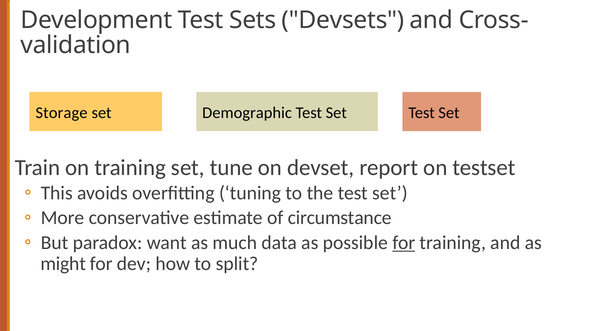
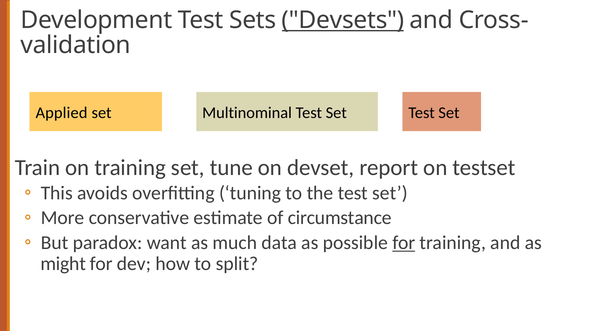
Devsets underline: none -> present (343, 20)
Storage: Storage -> Applied (62, 113)
Demographic: Demographic -> Multinominal (247, 113)
